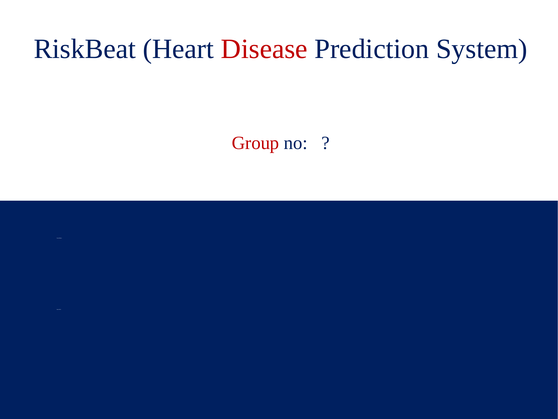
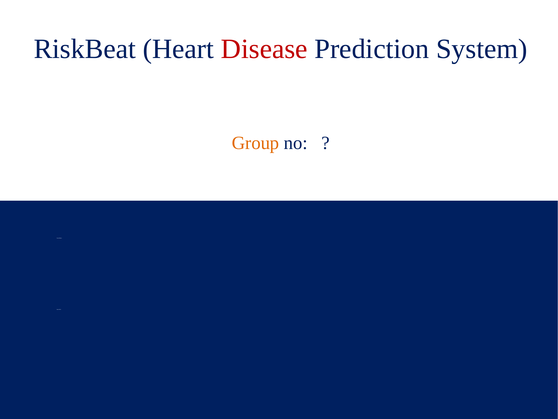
Group colour: red -> orange (256, 143)
